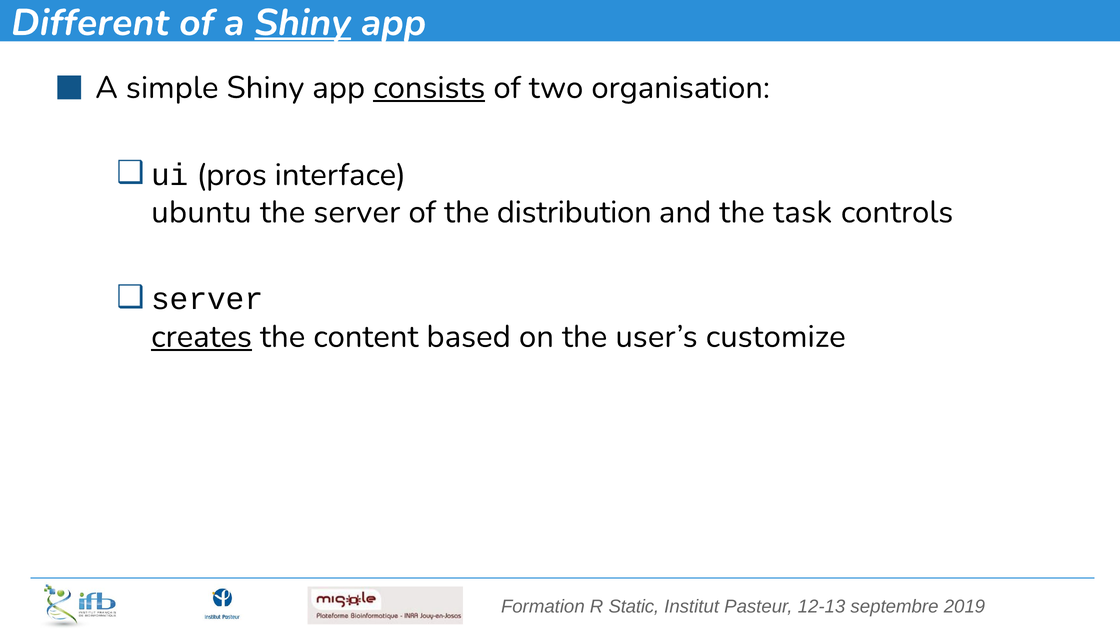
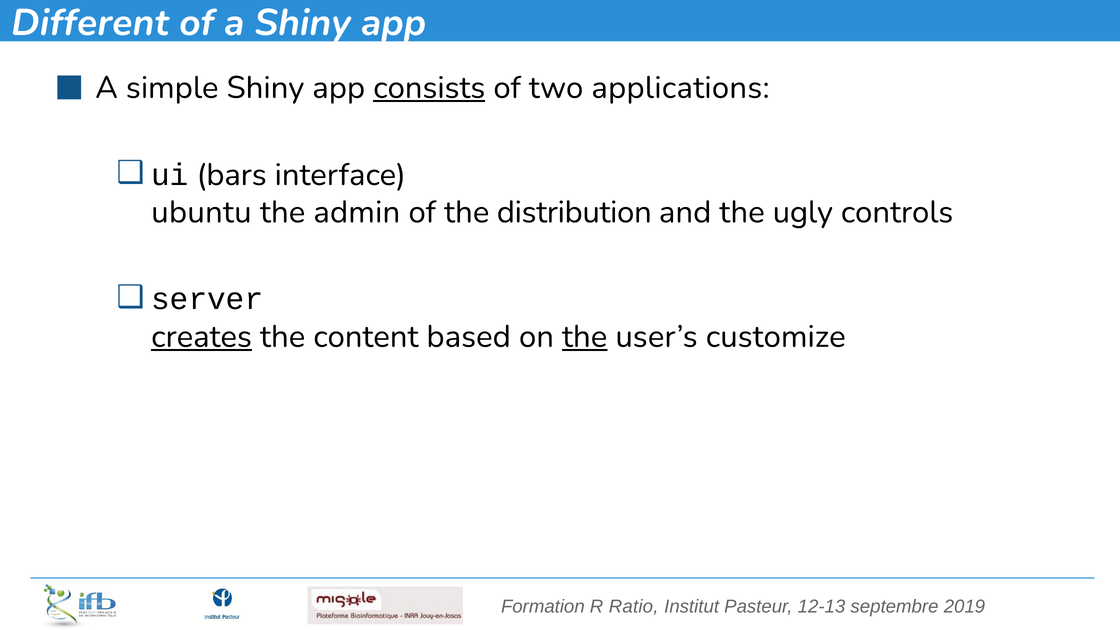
Shiny underline: present -> none (303, 23)
organisation: organisation -> applications (680, 88)
pros: pros -> bars (232, 175)
the server: server -> admin (357, 212)
task: task -> ugly (803, 212)
the underline: none -> present (585, 337)
Static: Static -> Ratio (634, 607)
